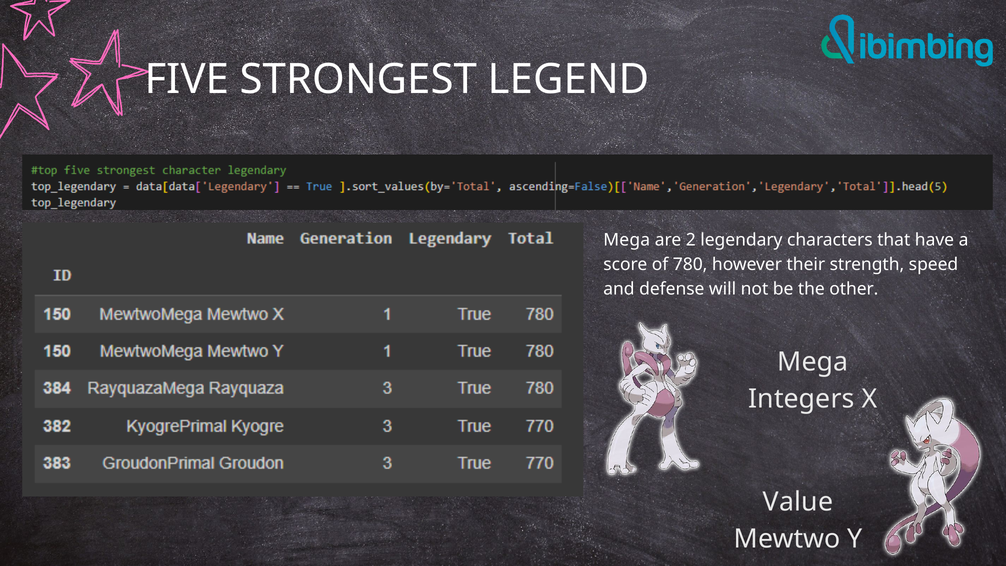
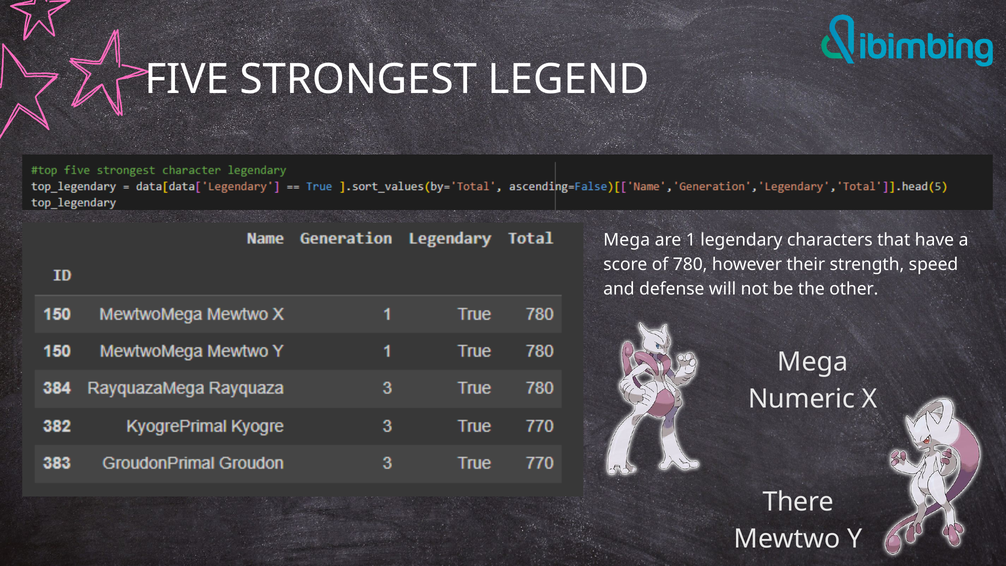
2: 2 -> 1 (691, 240)
Integers: Integers -> Numeric (802, 399)
Value: Value -> There (798, 502)
